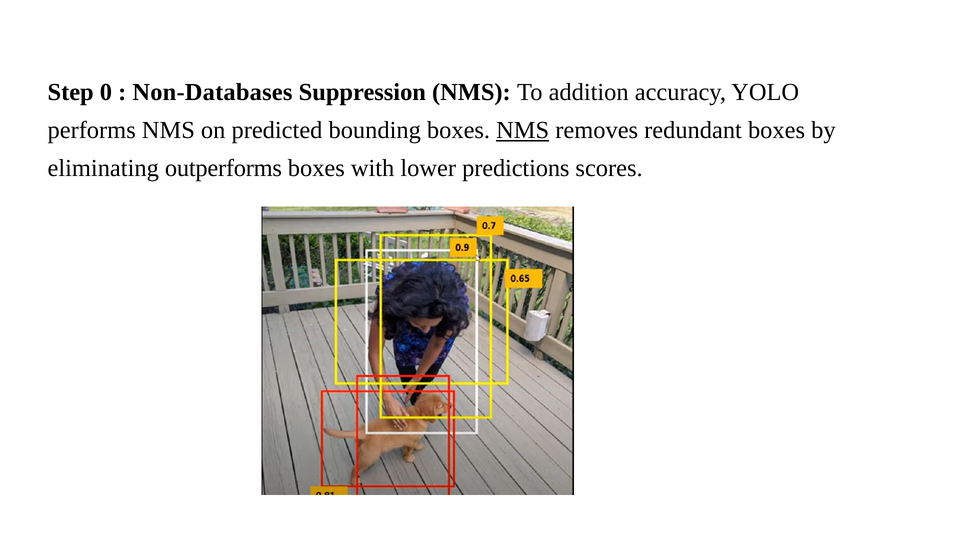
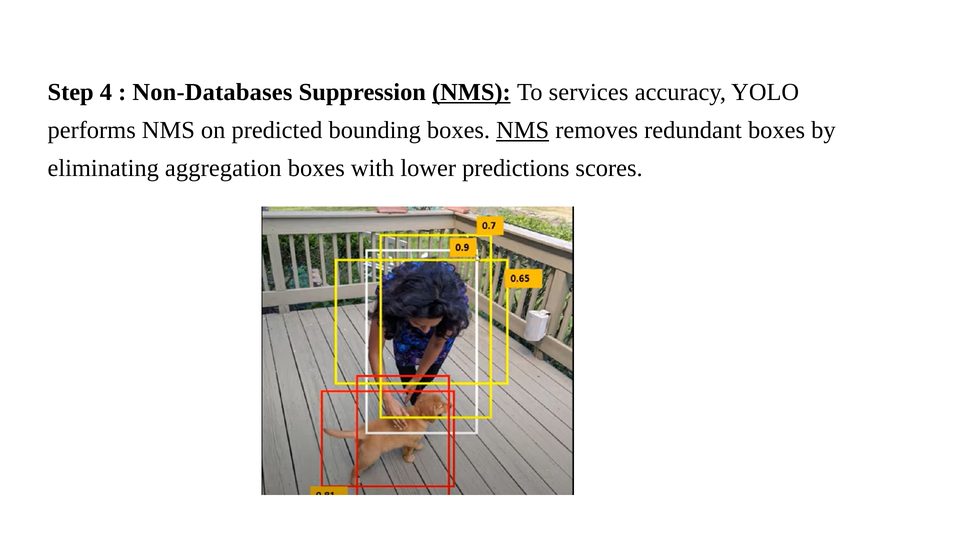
0: 0 -> 4 (106, 92)
NMS underline: none -> present (471, 92)
addition: addition -> services (589, 92)
outperforms: outperforms -> aggregation (223, 168)
